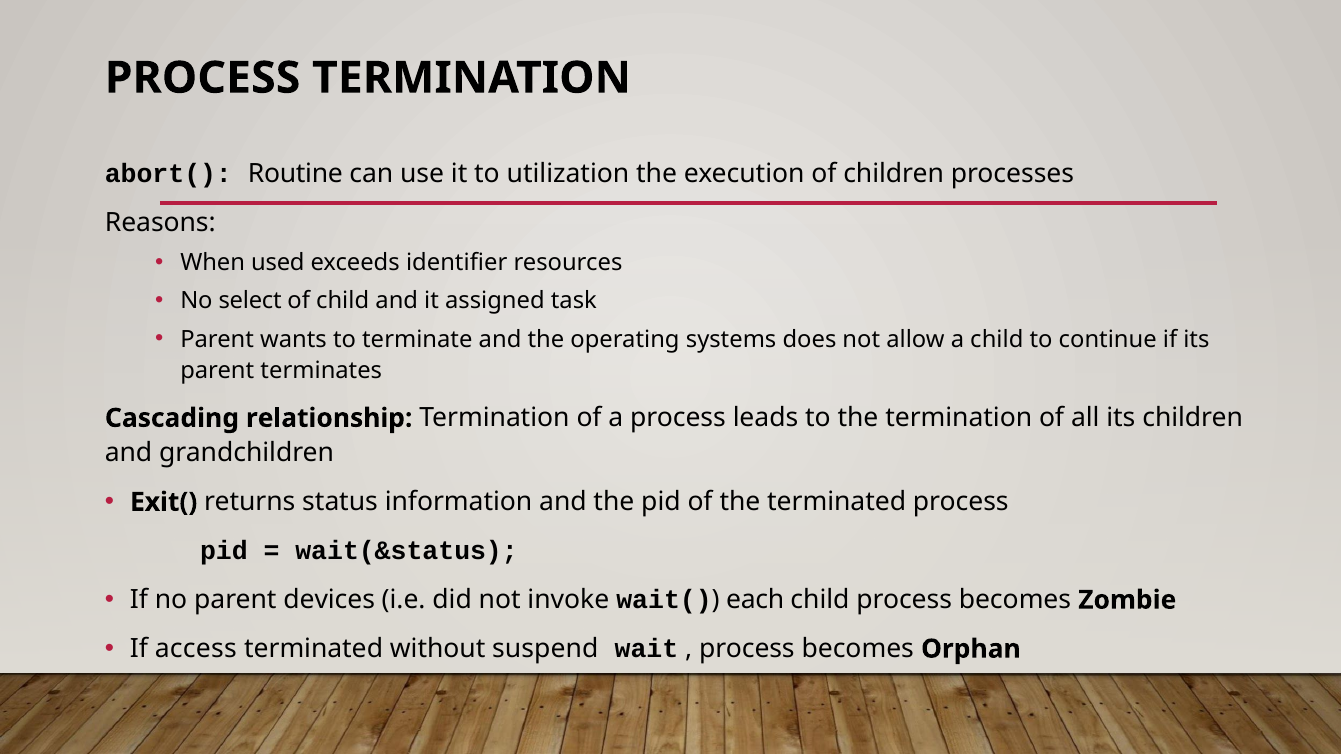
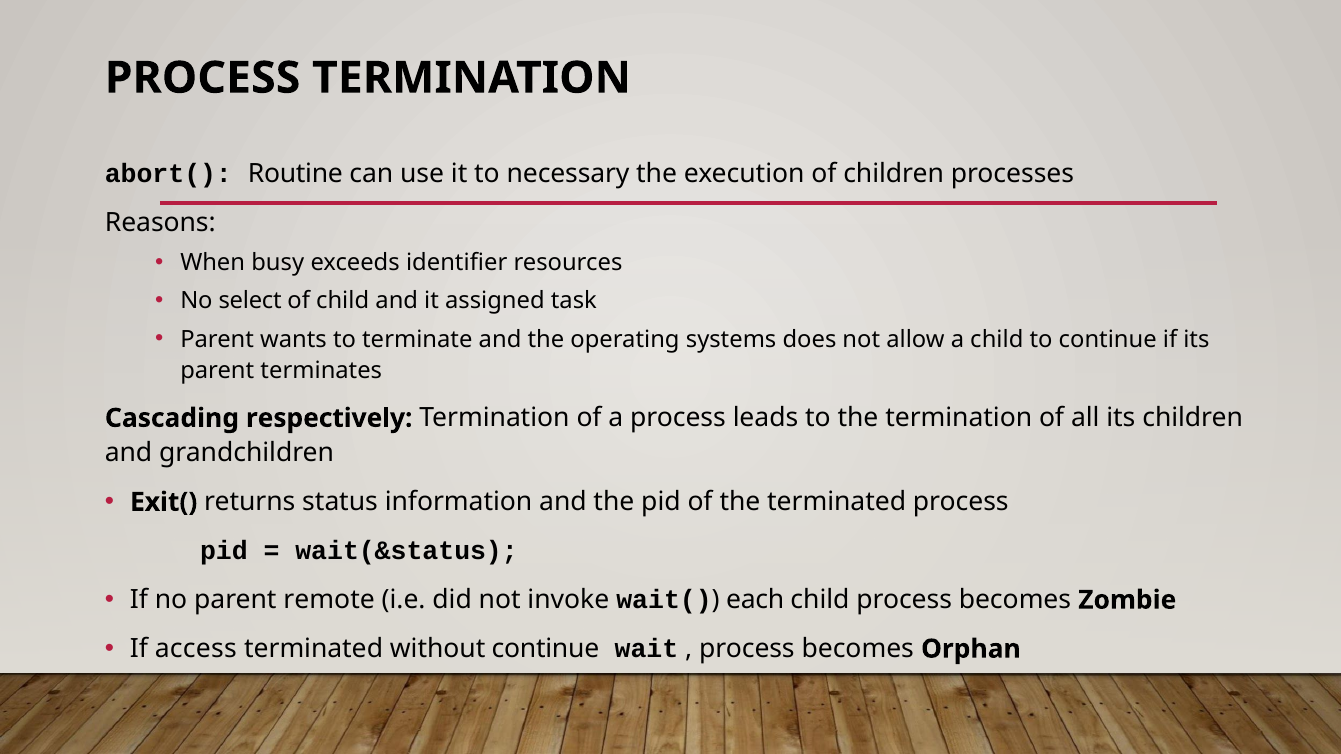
utilization: utilization -> necessary (568, 174)
used: used -> busy (278, 263)
relationship: relationship -> respectively (329, 418)
devices: devices -> remote (329, 600)
without suspend: suspend -> continue (545, 649)
